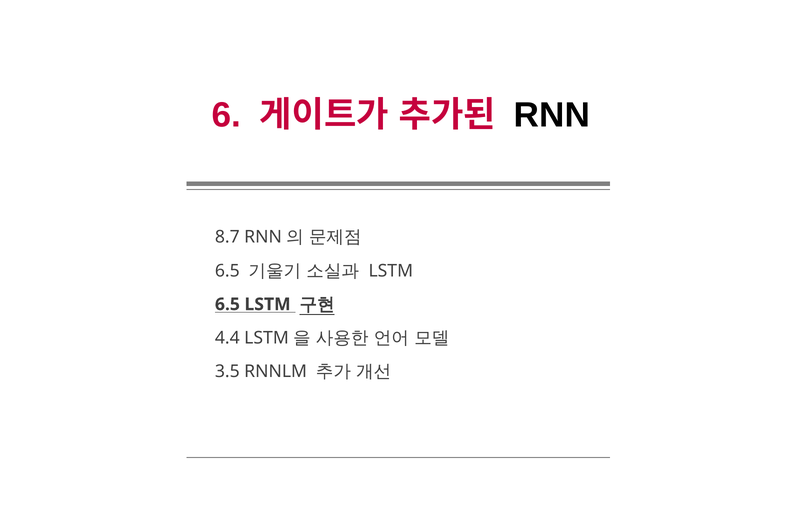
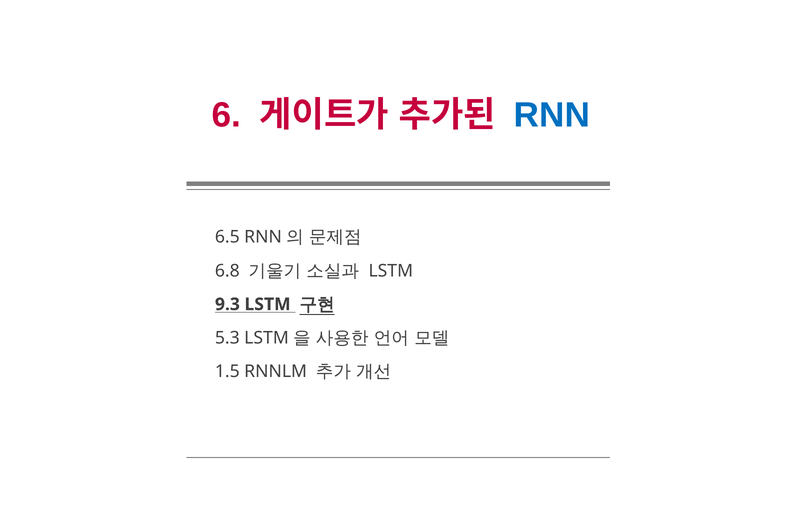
RNN colour: black -> blue (552, 115)
8.7: 8.7 -> 6.5 (227, 237)
6.5: 6.5 -> 6.8 (227, 271)
6.5: 6.5 -> 9.3 (227, 305)
4.4: 4.4 -> 5.3 (227, 338)
3.5: 3.5 -> 1.5 (227, 372)
